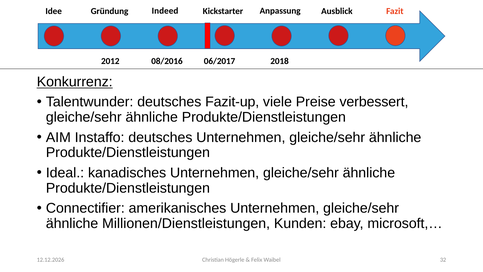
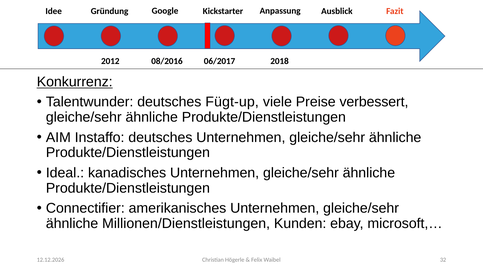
Indeed: Indeed -> Google (165, 11)
Fazit-up: Fazit-up -> Fügt-up (232, 102)
